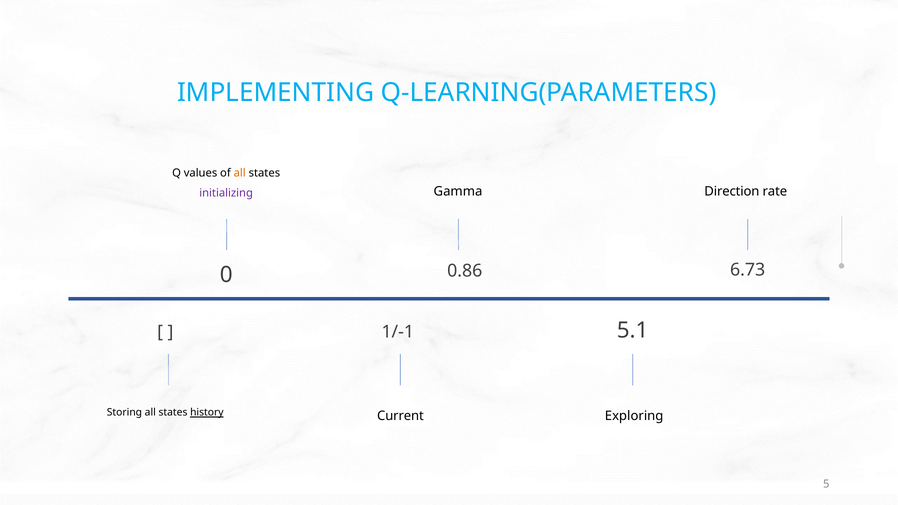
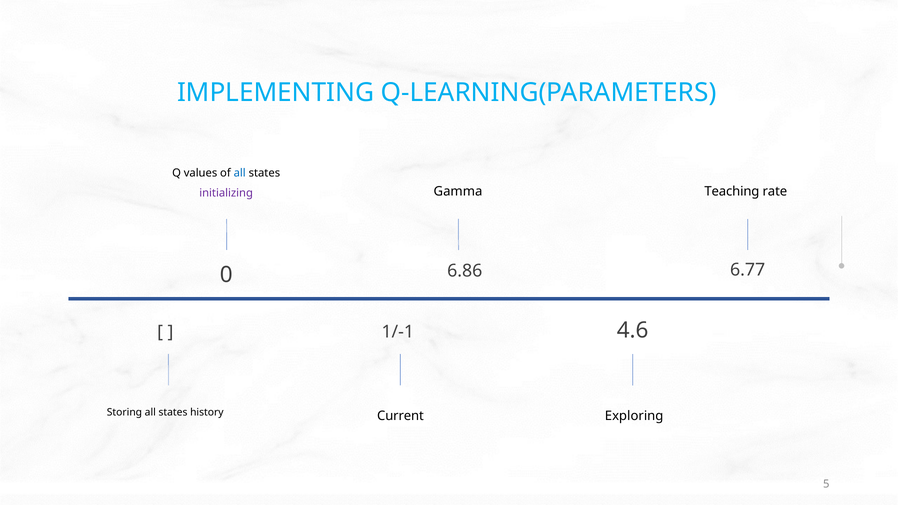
all colour: orange -> blue (240, 173)
Direction: Direction -> Teaching (732, 192)
0.86: 0.86 -> 6.86 (465, 271)
6.73: 6.73 -> 6.77 (748, 270)
5.1: 5.1 -> 4.6 (633, 330)
history underline: present -> none (207, 413)
